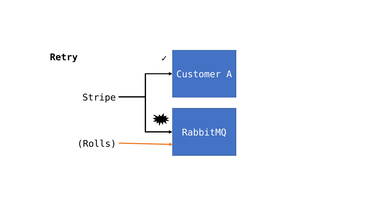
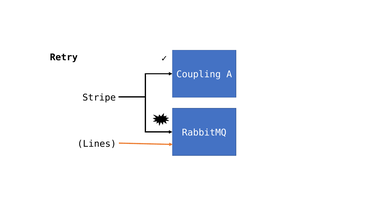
Customer: Customer -> Coupling (199, 74)
Rolls: Rolls -> Lines (97, 144)
